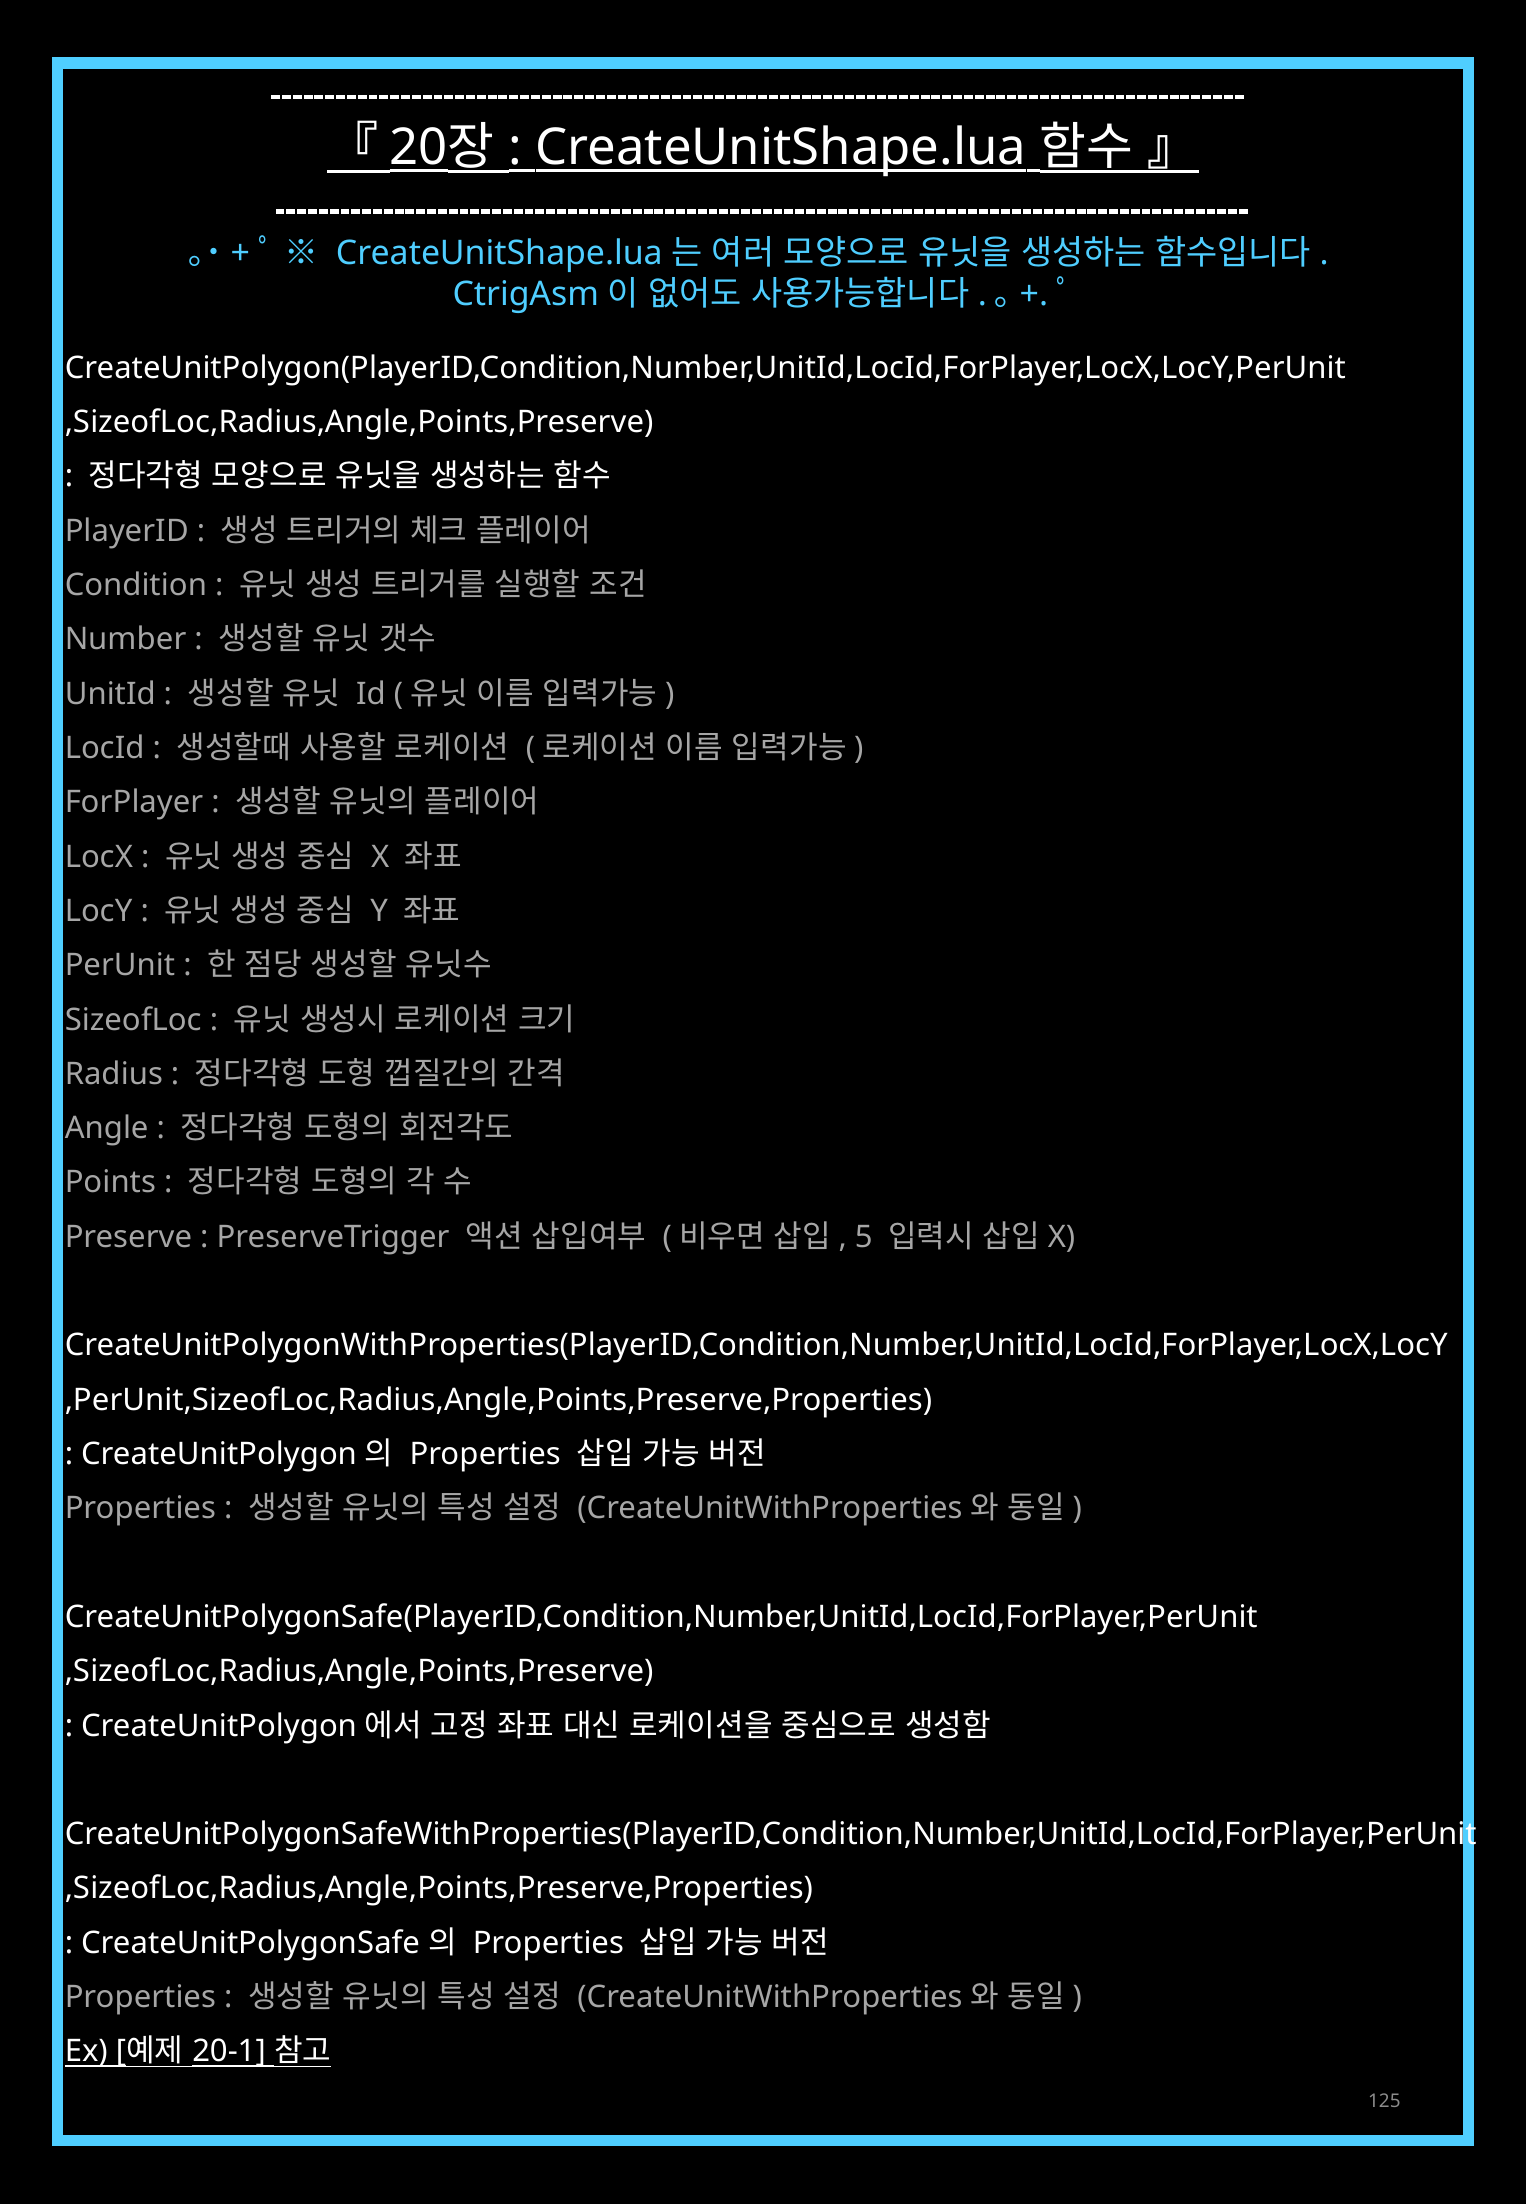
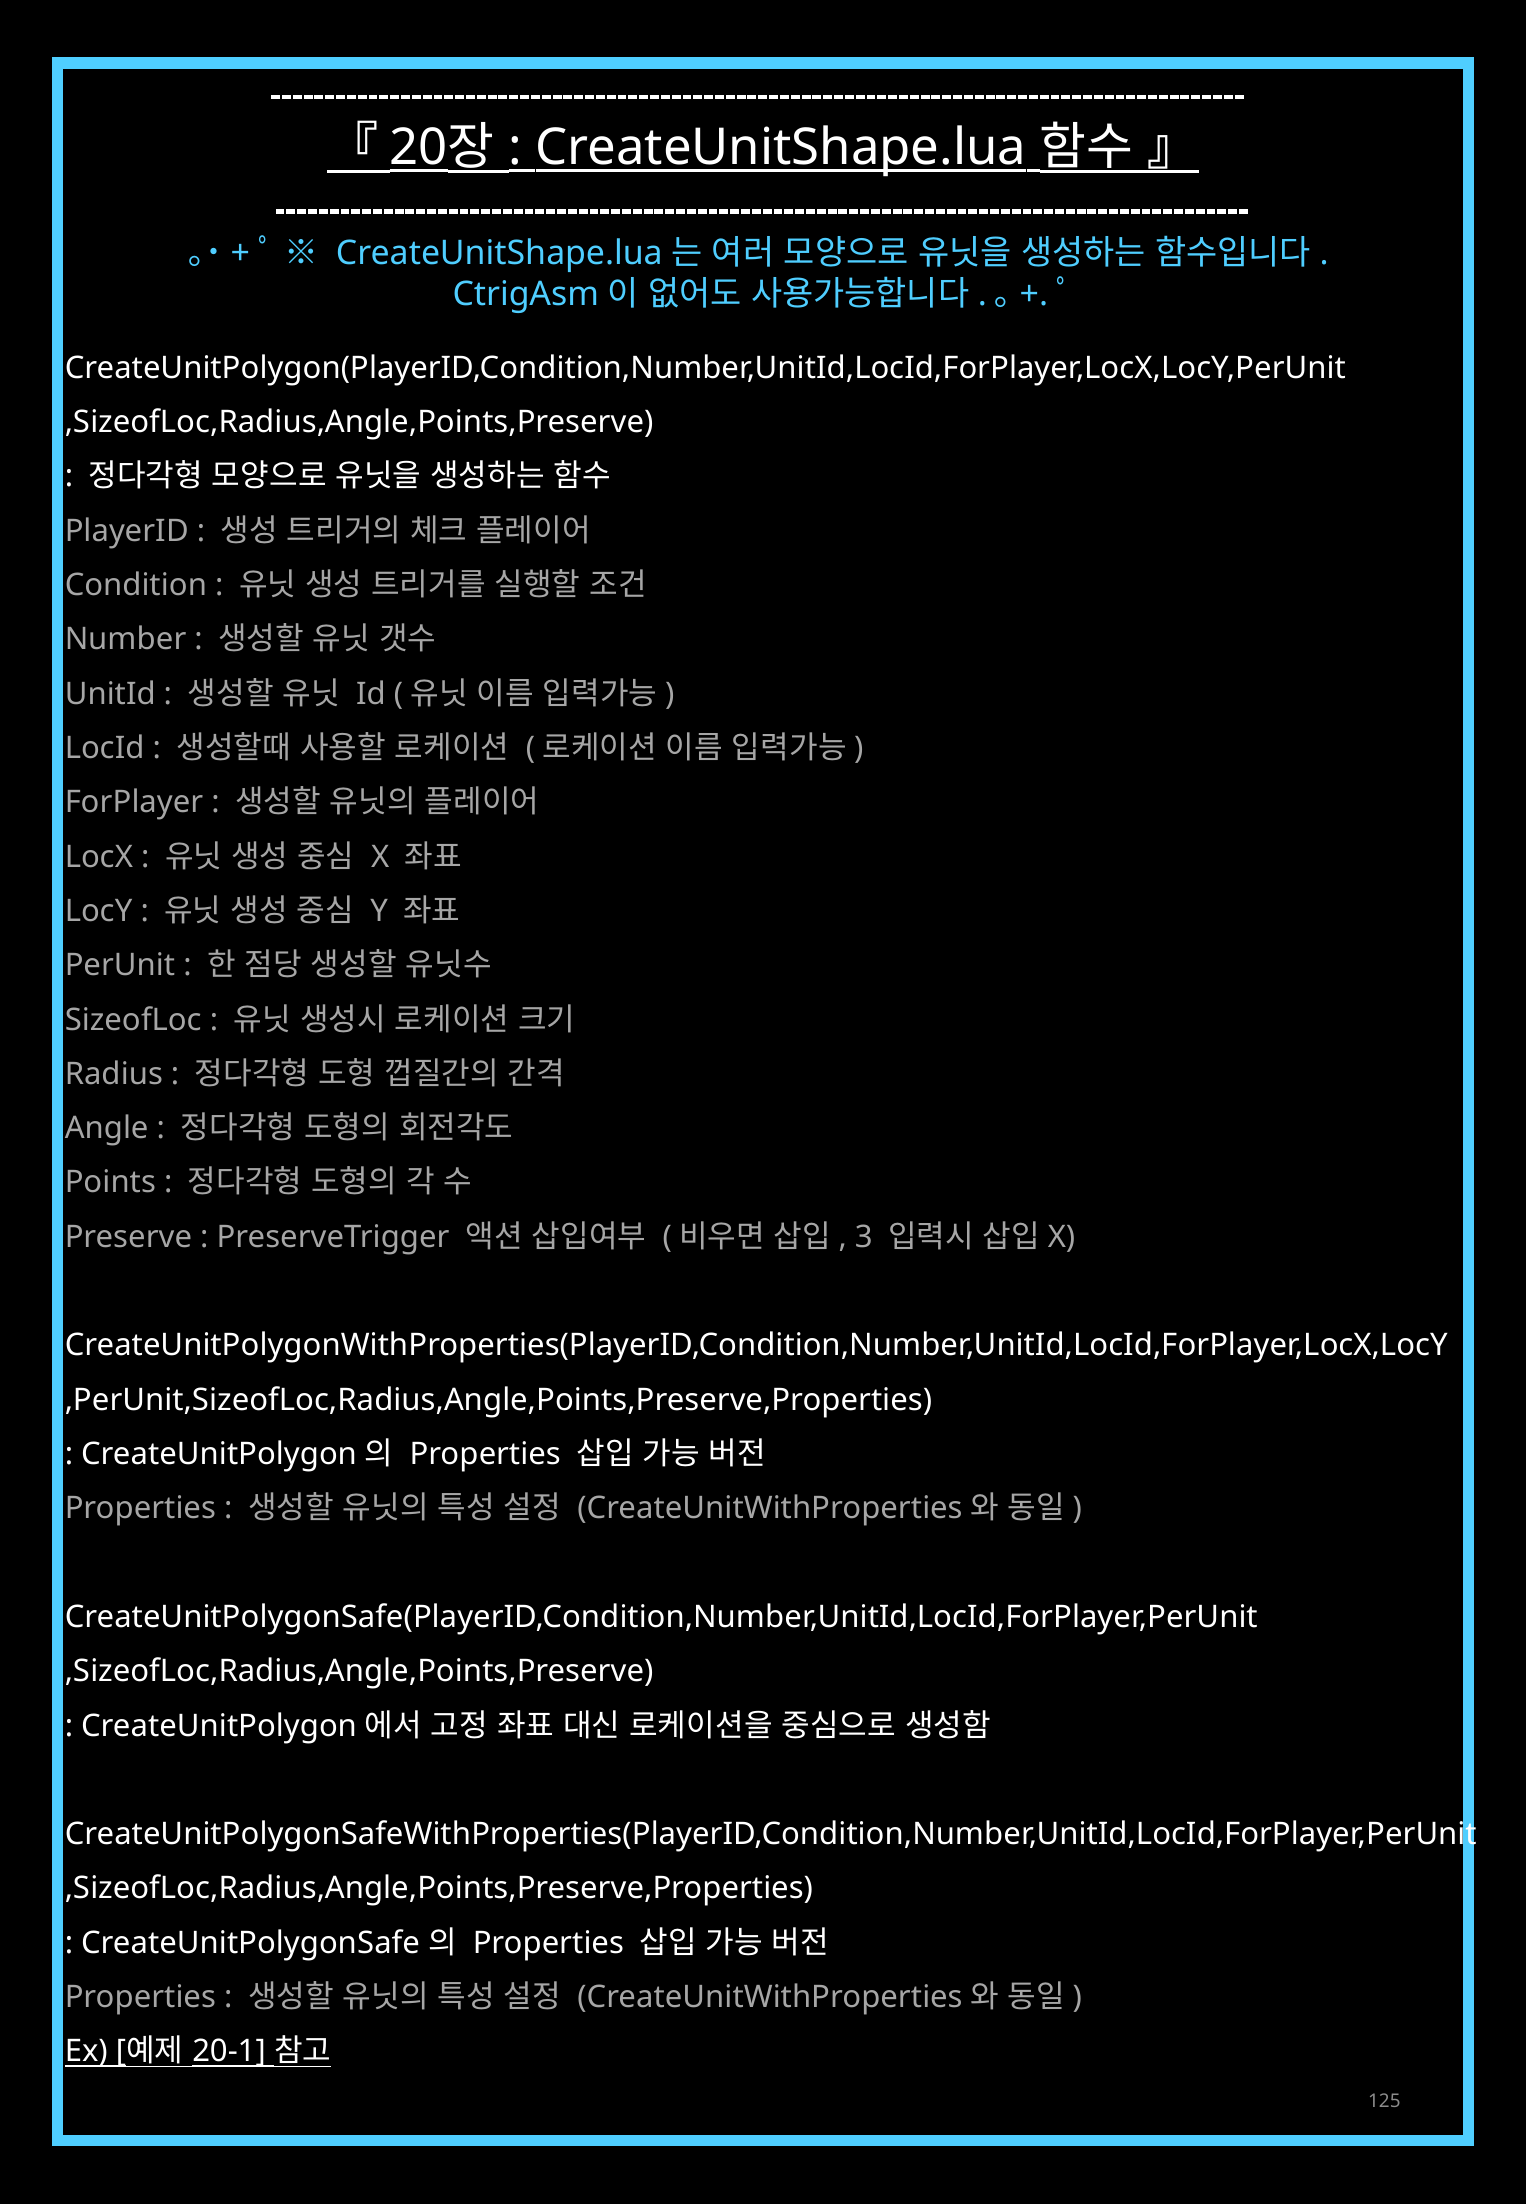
5: 5 -> 3 (864, 1237)
